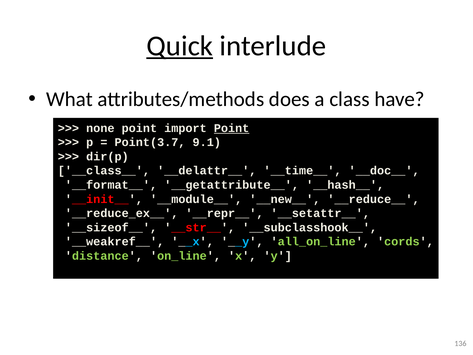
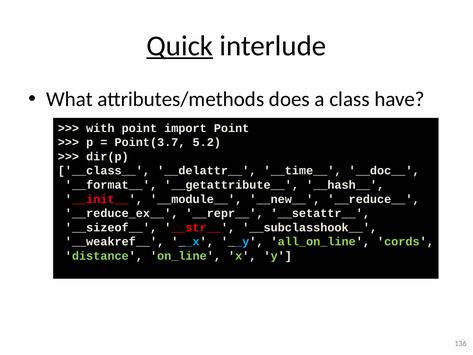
none: none -> with (100, 128)
Point underline: present -> none (232, 128)
9.1: 9.1 -> 5.2 (207, 142)
